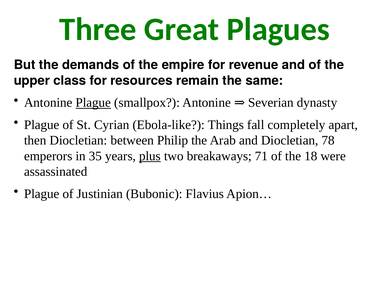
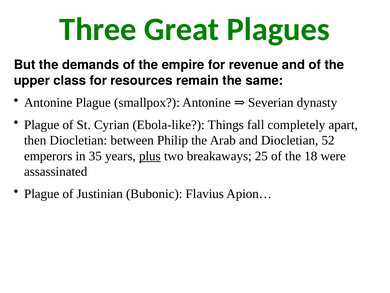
Plague underline: present -> none (93, 102)
78: 78 -> 52 (328, 140)
71: 71 -> 25 (261, 156)
